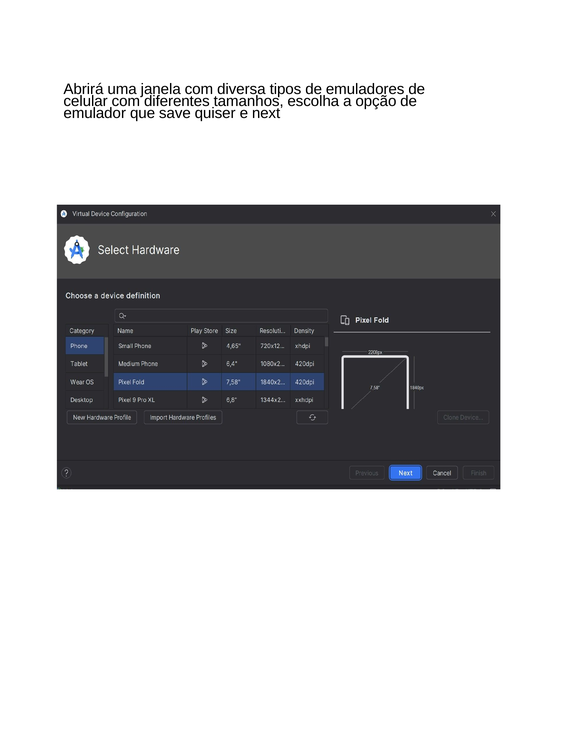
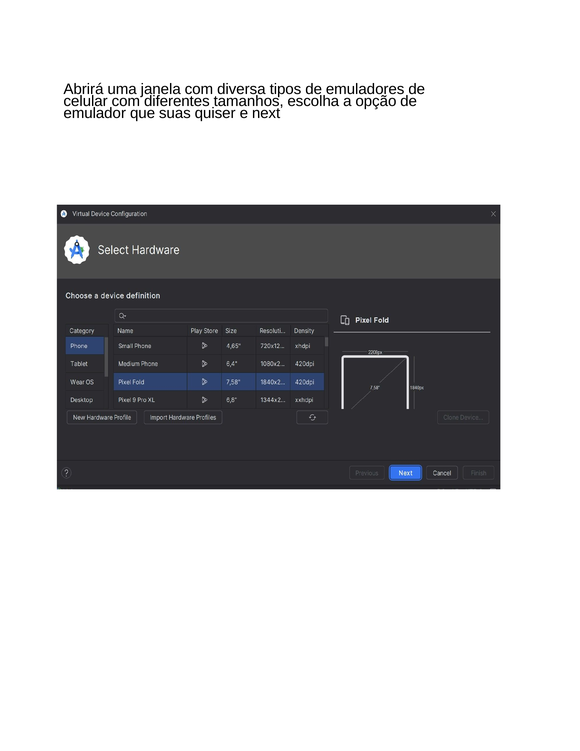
save: save -> suas (175, 113)
